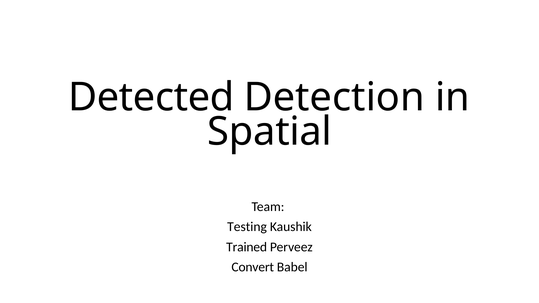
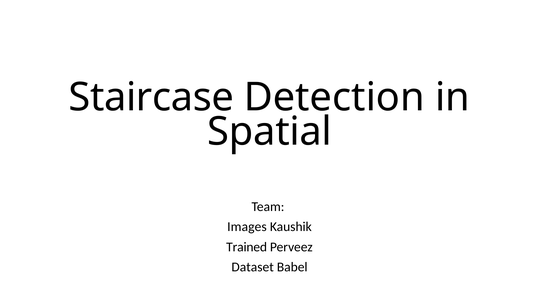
Detected: Detected -> Staircase (151, 97)
Testing: Testing -> Images (247, 227)
Convert: Convert -> Dataset (253, 267)
